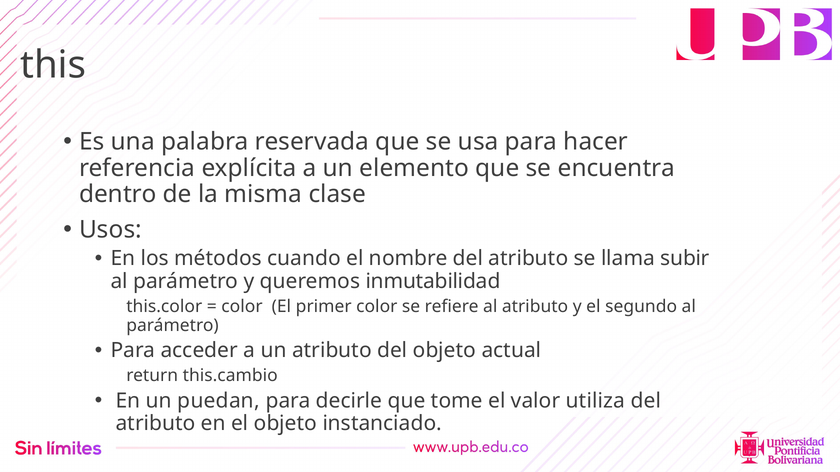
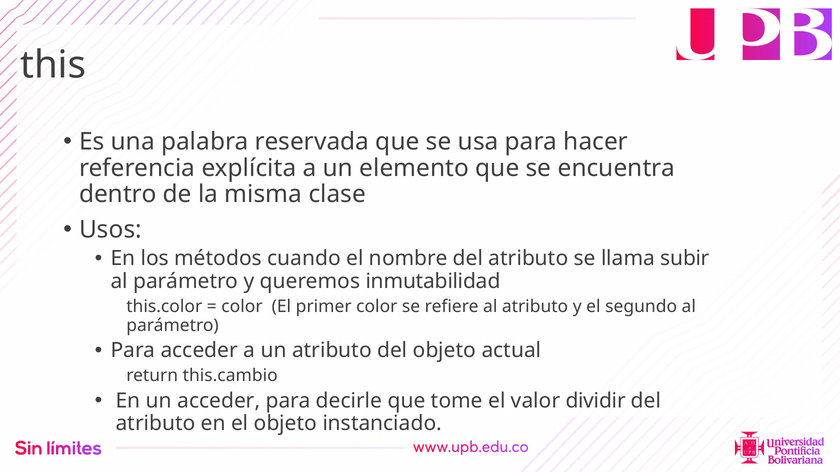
un puedan: puedan -> acceder (219, 401)
utiliza: utiliza -> dividir (596, 401)
